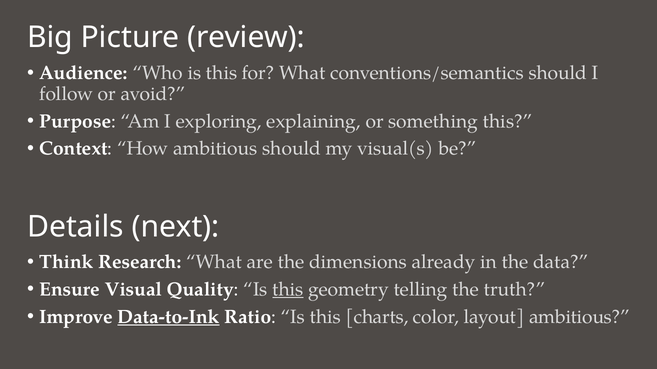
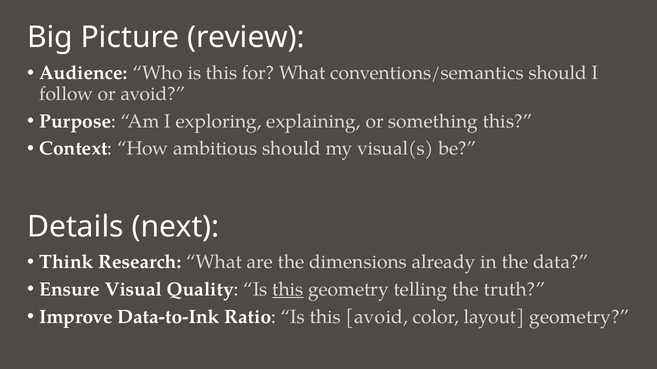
Data-to-Ink underline: present -> none (168, 317)
this charts: charts -> avoid (377, 317)
layout ambitious: ambitious -> geometry (579, 317)
